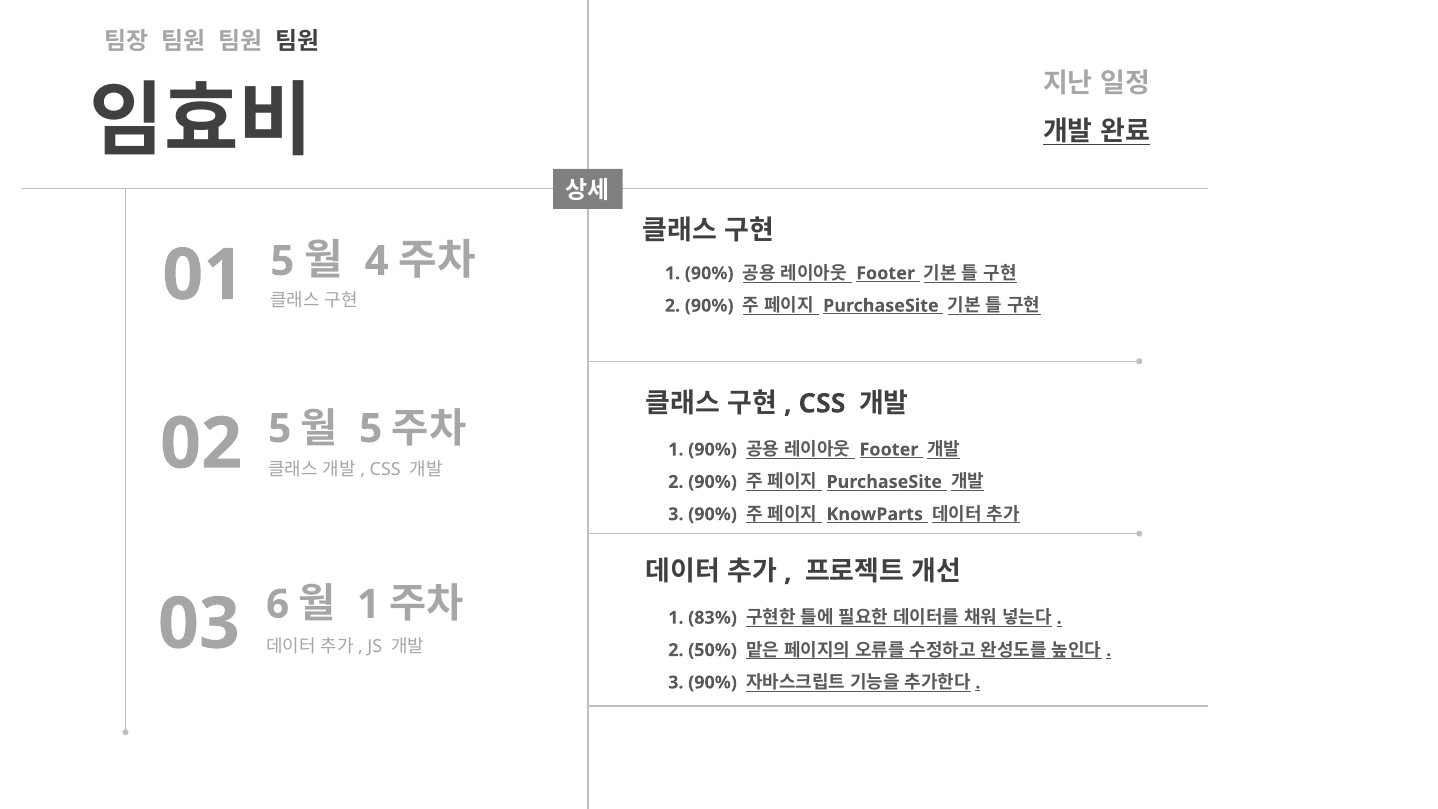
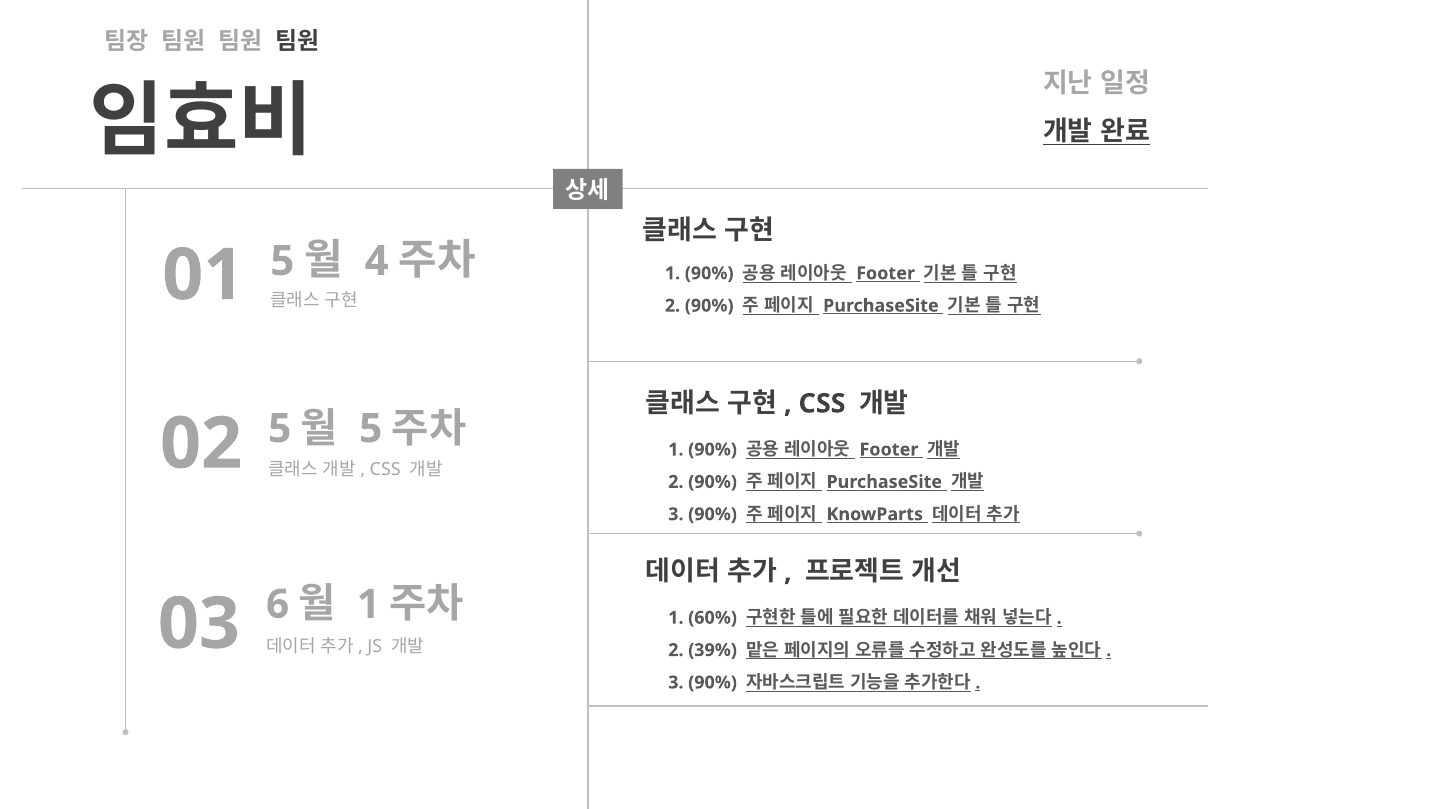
83%: 83% -> 60% (713, 618)
50%: 50% -> 39% (713, 650)
